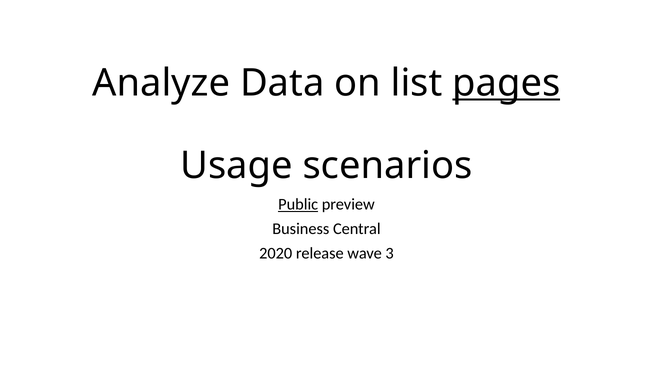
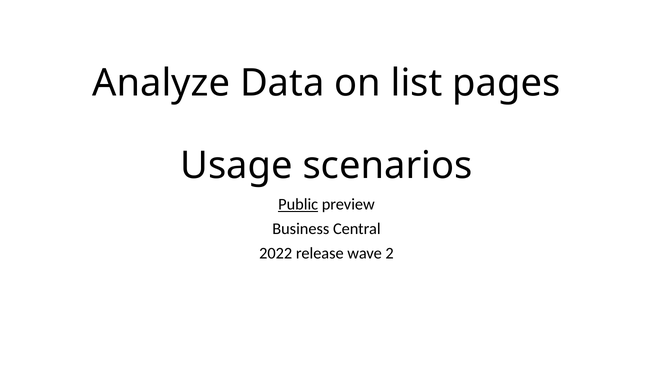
pages underline: present -> none (506, 83)
2020: 2020 -> 2022 (276, 253)
3: 3 -> 2 (390, 253)
